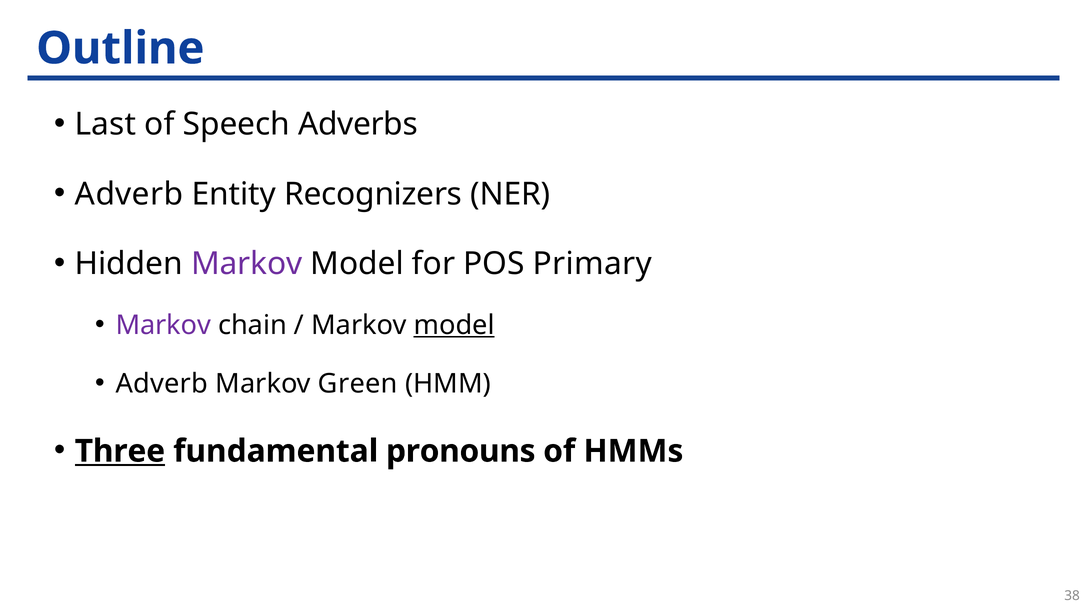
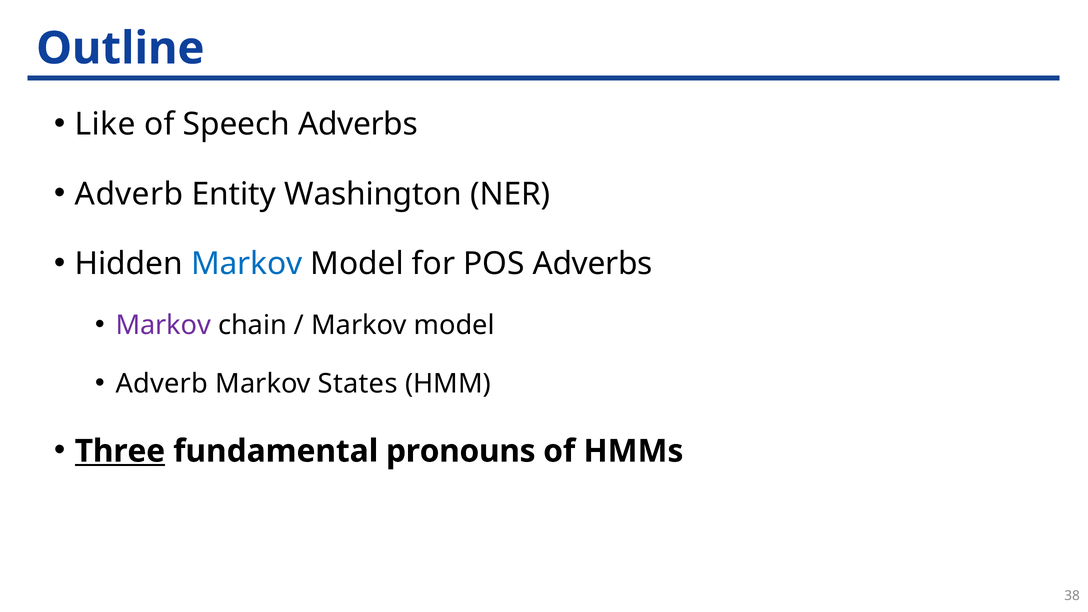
Last: Last -> Like (105, 124)
Recognizers: Recognizers -> Washington (373, 194)
Markov colour: purple -> blue (247, 264)
POS Primary: Primary -> Adverbs (593, 264)
model underline: present -> none (454, 325)
Green: Green -> States (358, 384)
